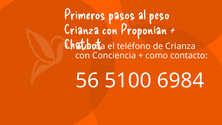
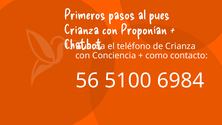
peso: peso -> pues (159, 15)
